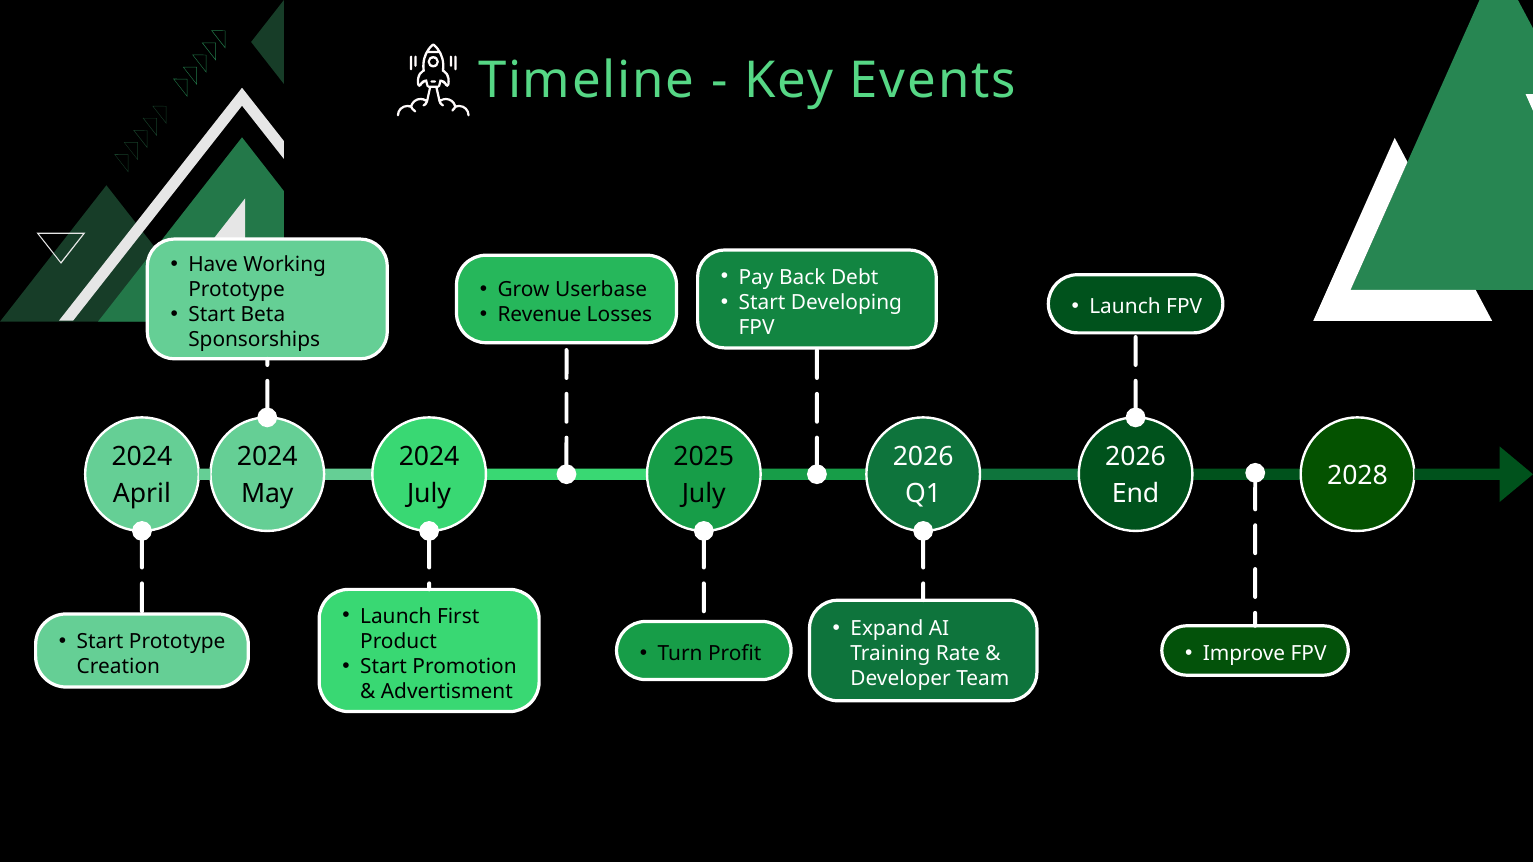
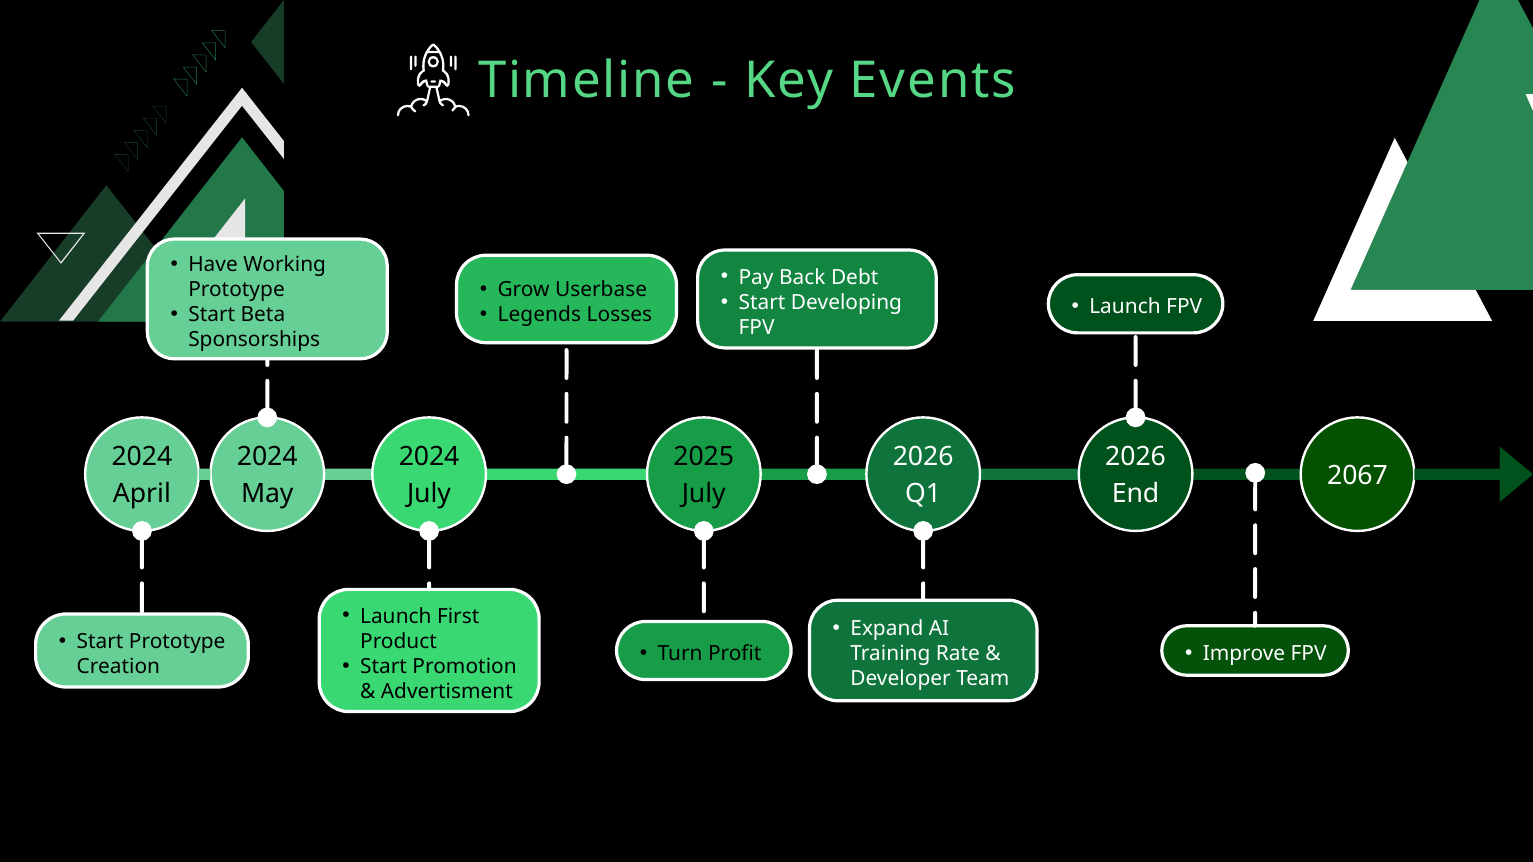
Revenue: Revenue -> Legends (539, 315)
2028: 2028 -> 2067 (1358, 476)
